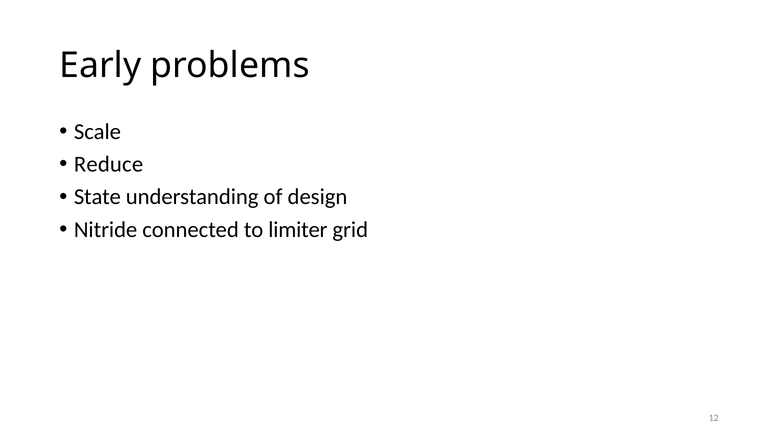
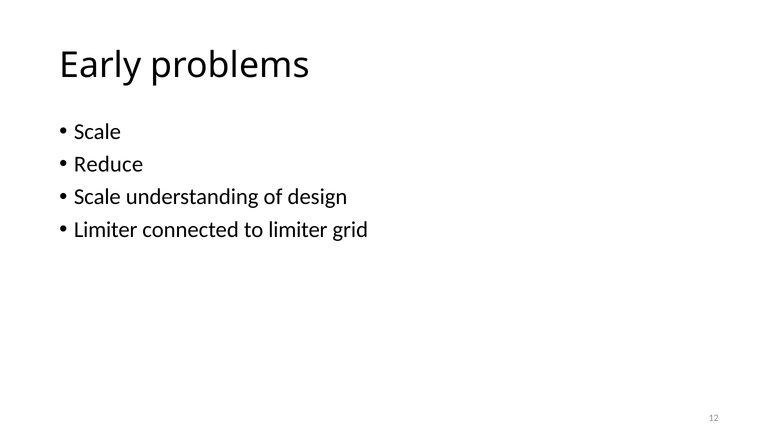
State: State -> Scale (97, 197)
Nitride: Nitride -> Limiter (106, 229)
